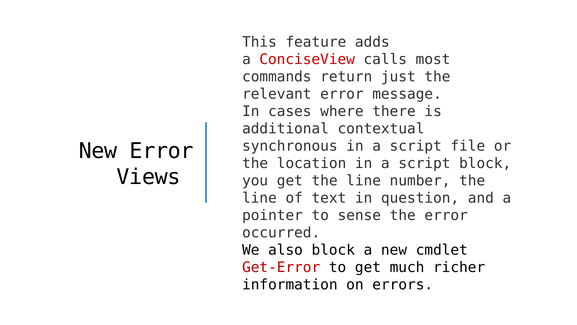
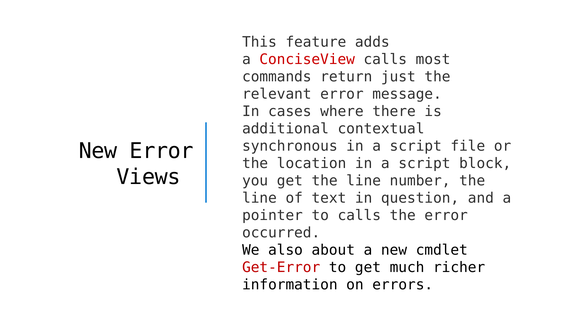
to sense: sense -> calls (359, 215)
also block: block -> about (333, 250)
